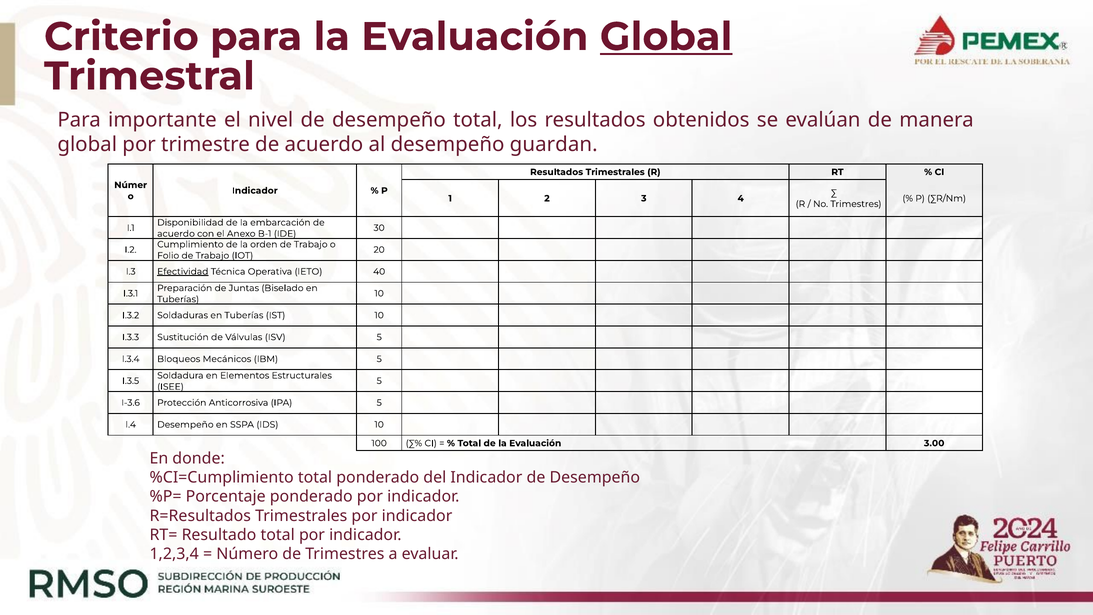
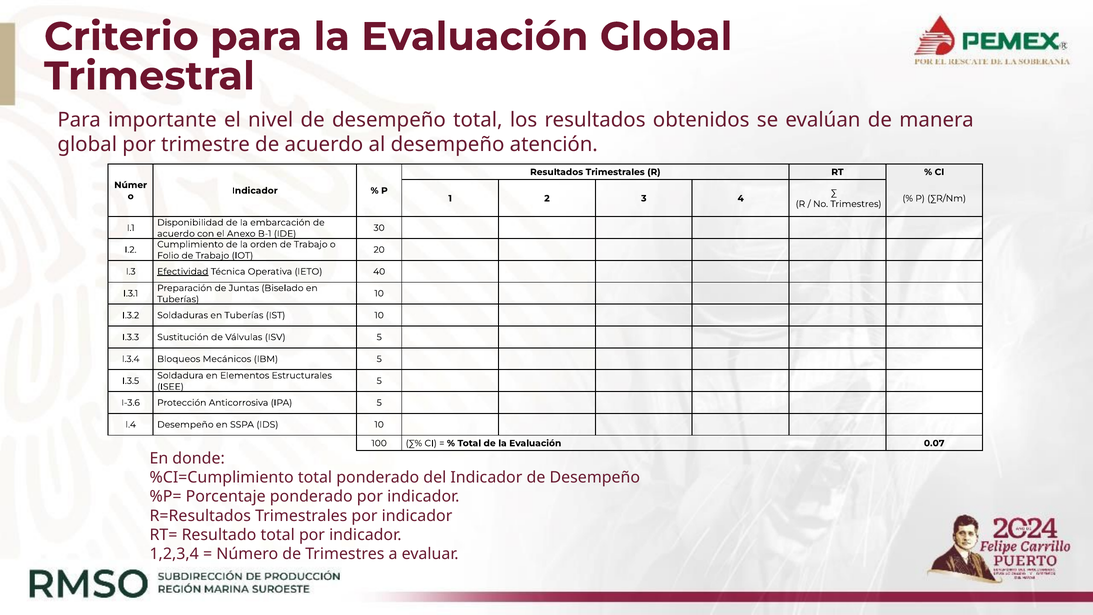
Global underline: present -> none (666, 37)
guardan: guardan -> atención (554, 144)
3.00: 3.00 -> 0.07 (934, 443)
